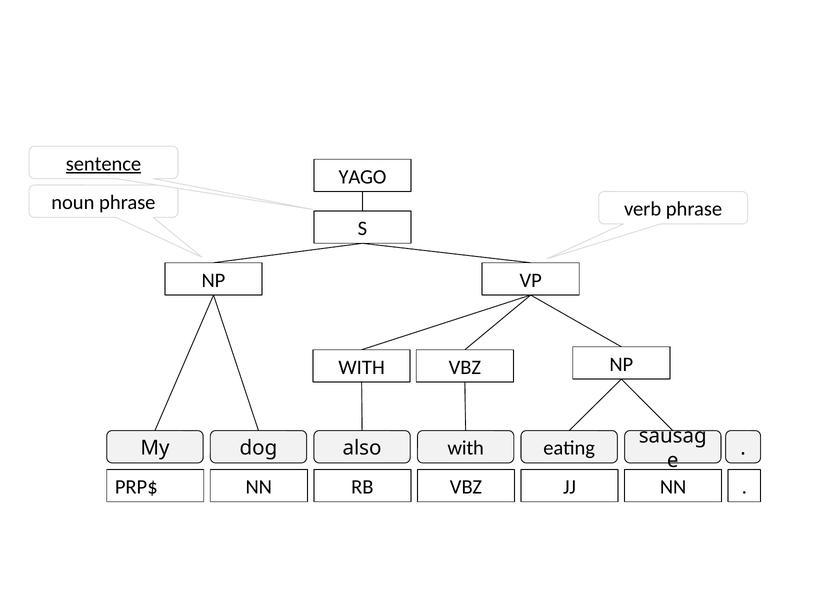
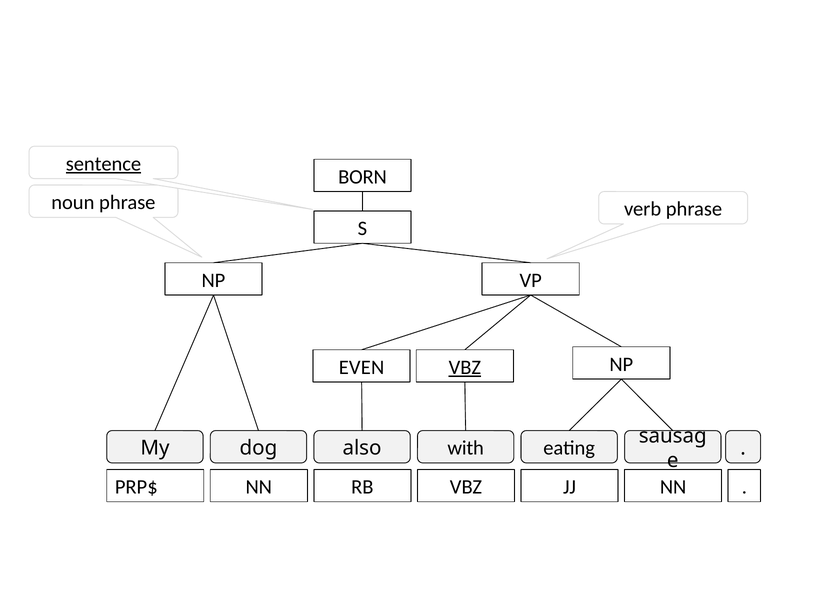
YAGO: YAGO -> BORN (363, 177)
WITH: WITH -> EVEN (362, 368)
VBZ underline: none -> present (465, 368)
